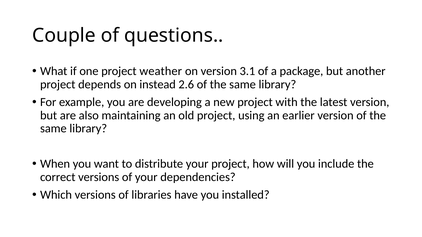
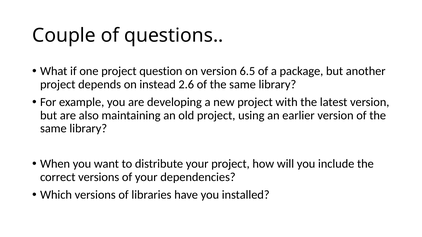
weather: weather -> question (161, 71)
3.1: 3.1 -> 6.5 (247, 71)
